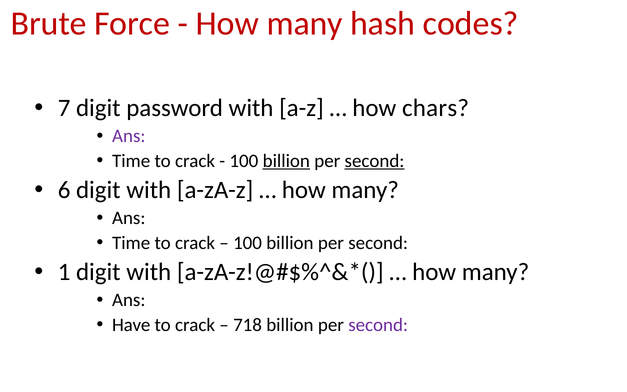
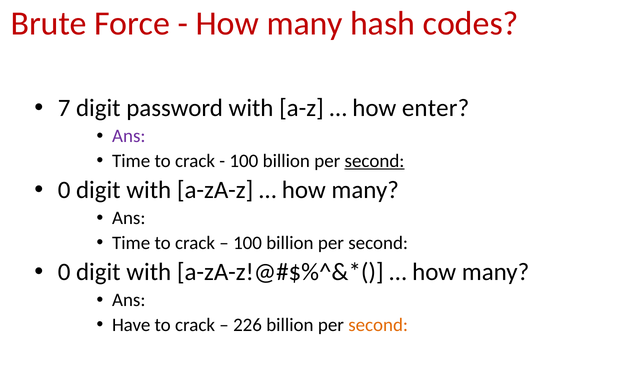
chars: chars -> enter (436, 108)
billion underline: present -> none (286, 161)
6: 6 -> 0 (64, 190)
1: 1 -> 0 (64, 272)
718: 718 -> 226 (248, 325)
second colour: purple -> orange (378, 325)
